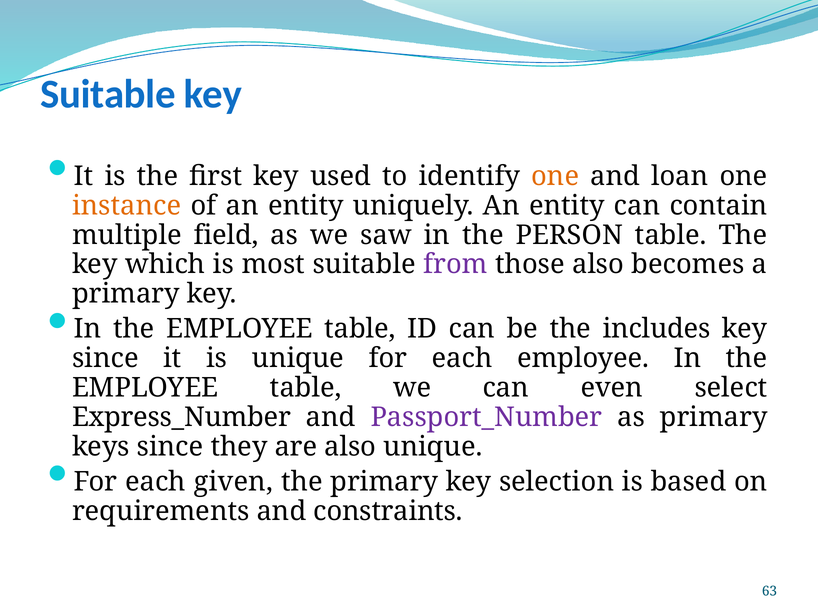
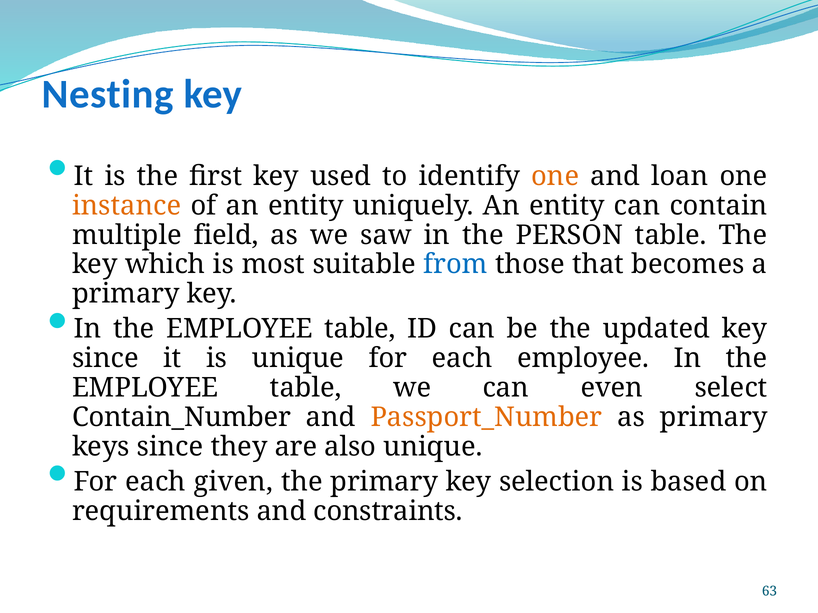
Suitable: Suitable -> Nesting (108, 94)
from colour: purple -> blue (455, 265)
those also: also -> that (598, 265)
includes: includes -> updated (656, 329)
Express_Number: Express_Number -> Contain_Number (182, 418)
Passport_Number colour: purple -> orange (486, 418)
